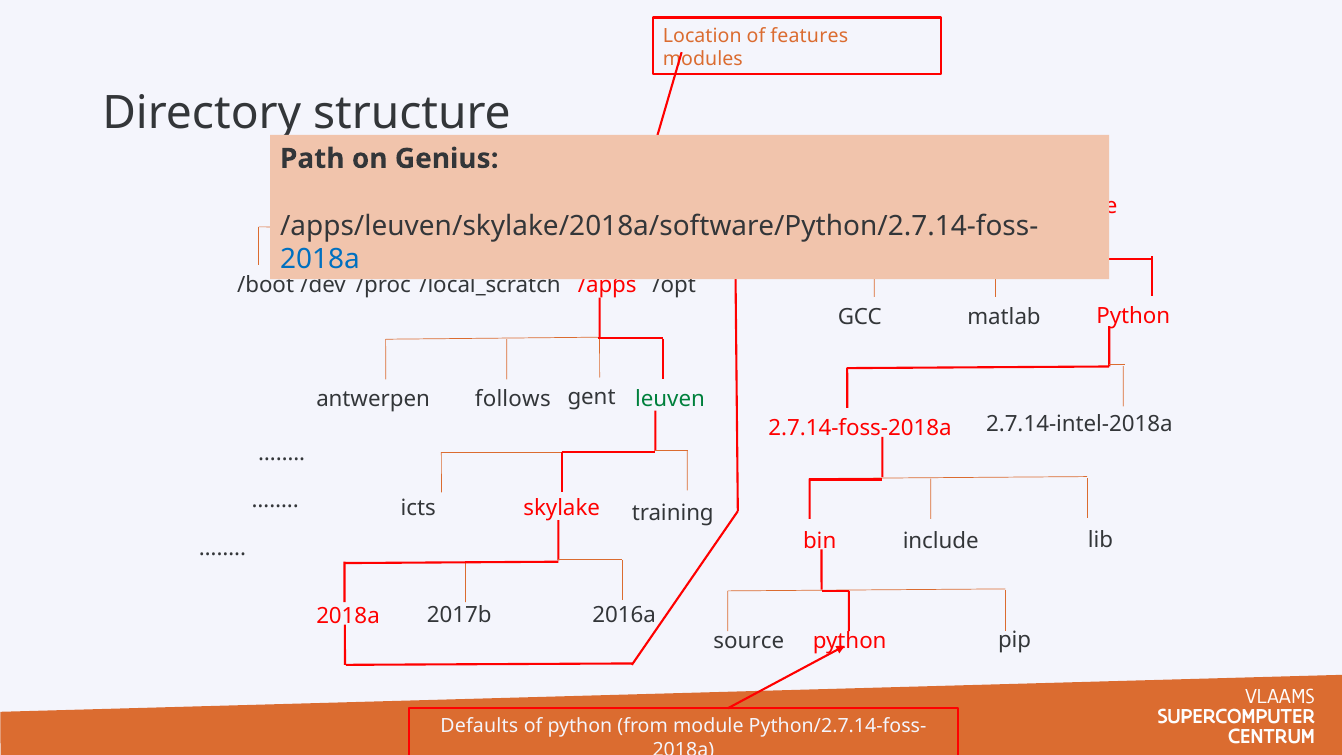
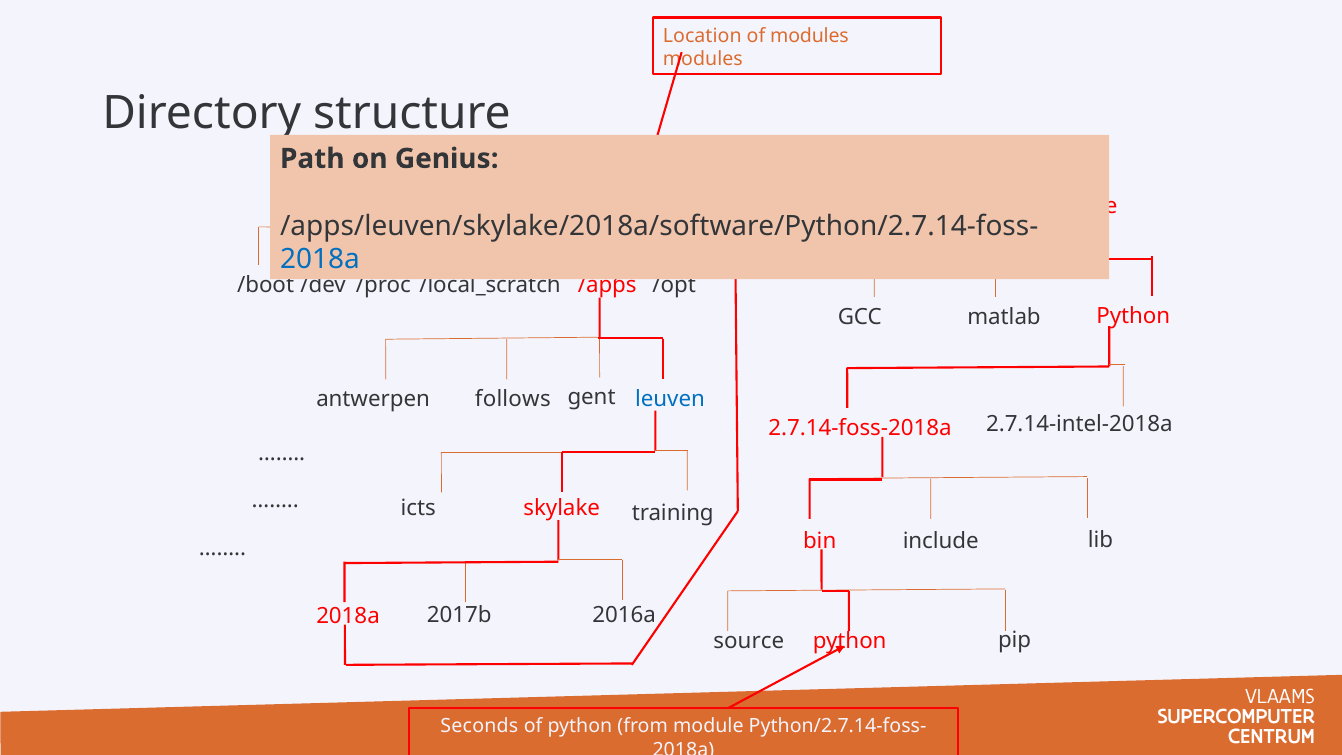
of features: features -> modules (809, 36)
leuven colour: green -> blue (670, 399)
Defaults: Defaults -> Seconds (479, 726)
